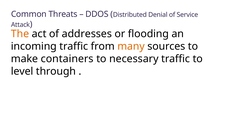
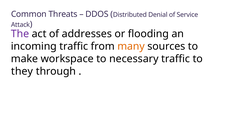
The colour: orange -> purple (20, 34)
containers: containers -> workspace (67, 59)
level: level -> they (22, 71)
